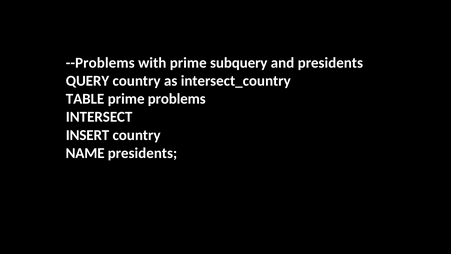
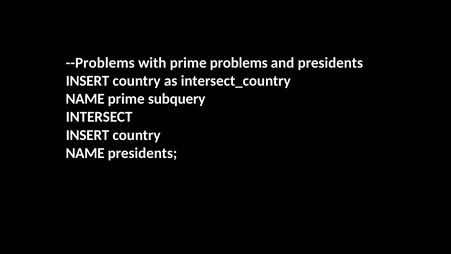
subquery: subquery -> problems (239, 63)
QUERY: QUERY -> INSERT (88, 81)
TABLE: TABLE -> NAME (85, 99)
problems: problems -> subquery (177, 99)
